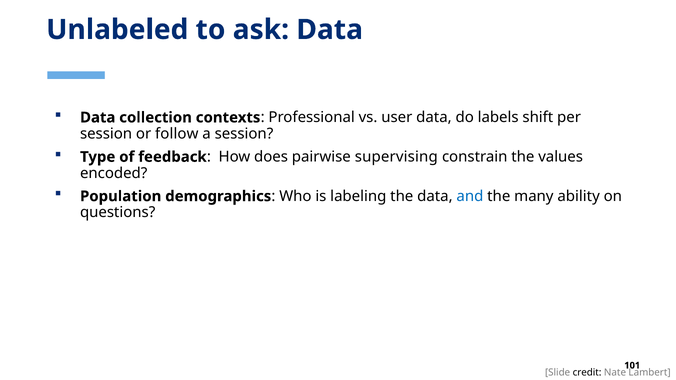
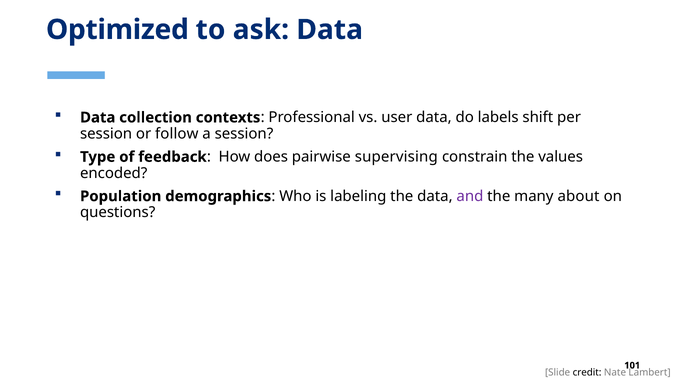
Unlabeled: Unlabeled -> Optimized (117, 30)
and colour: blue -> purple (470, 196)
ability: ability -> about (579, 196)
